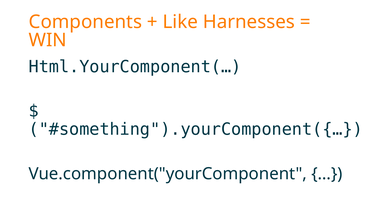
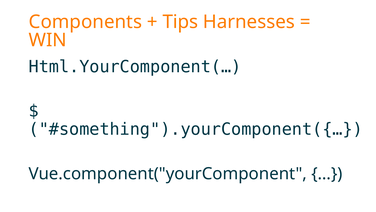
Like: Like -> Tips (180, 22)
